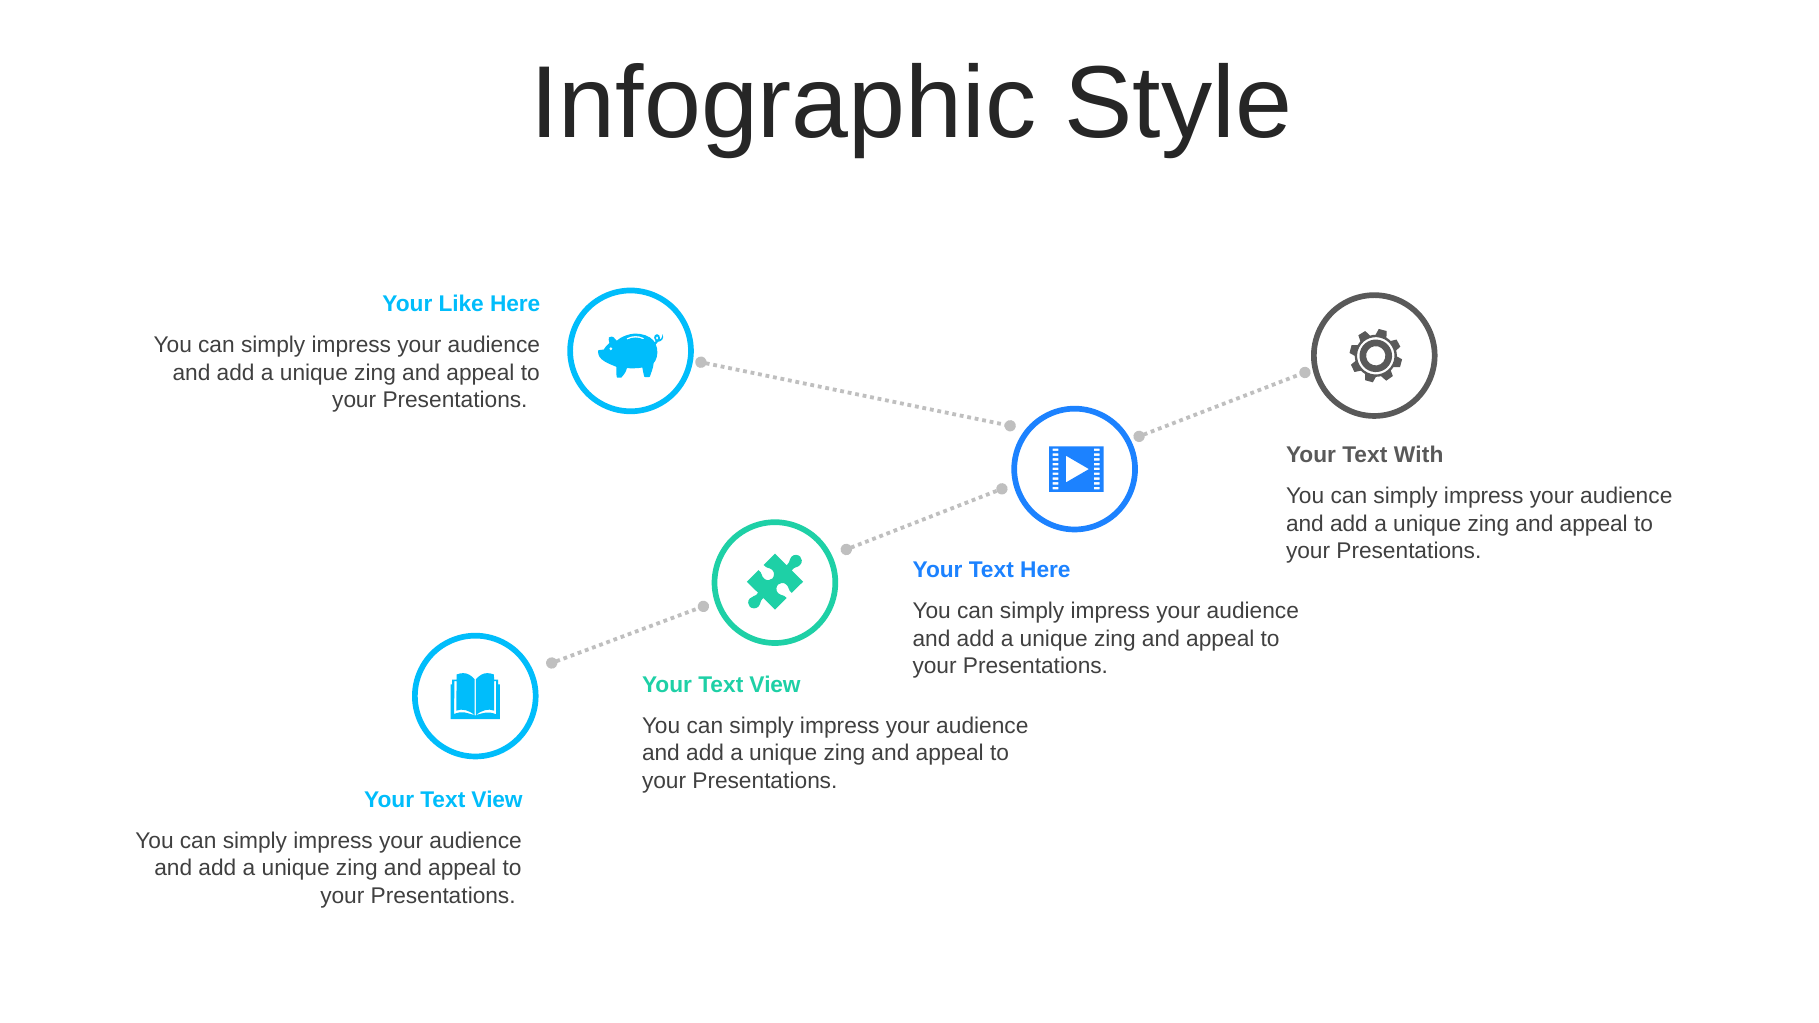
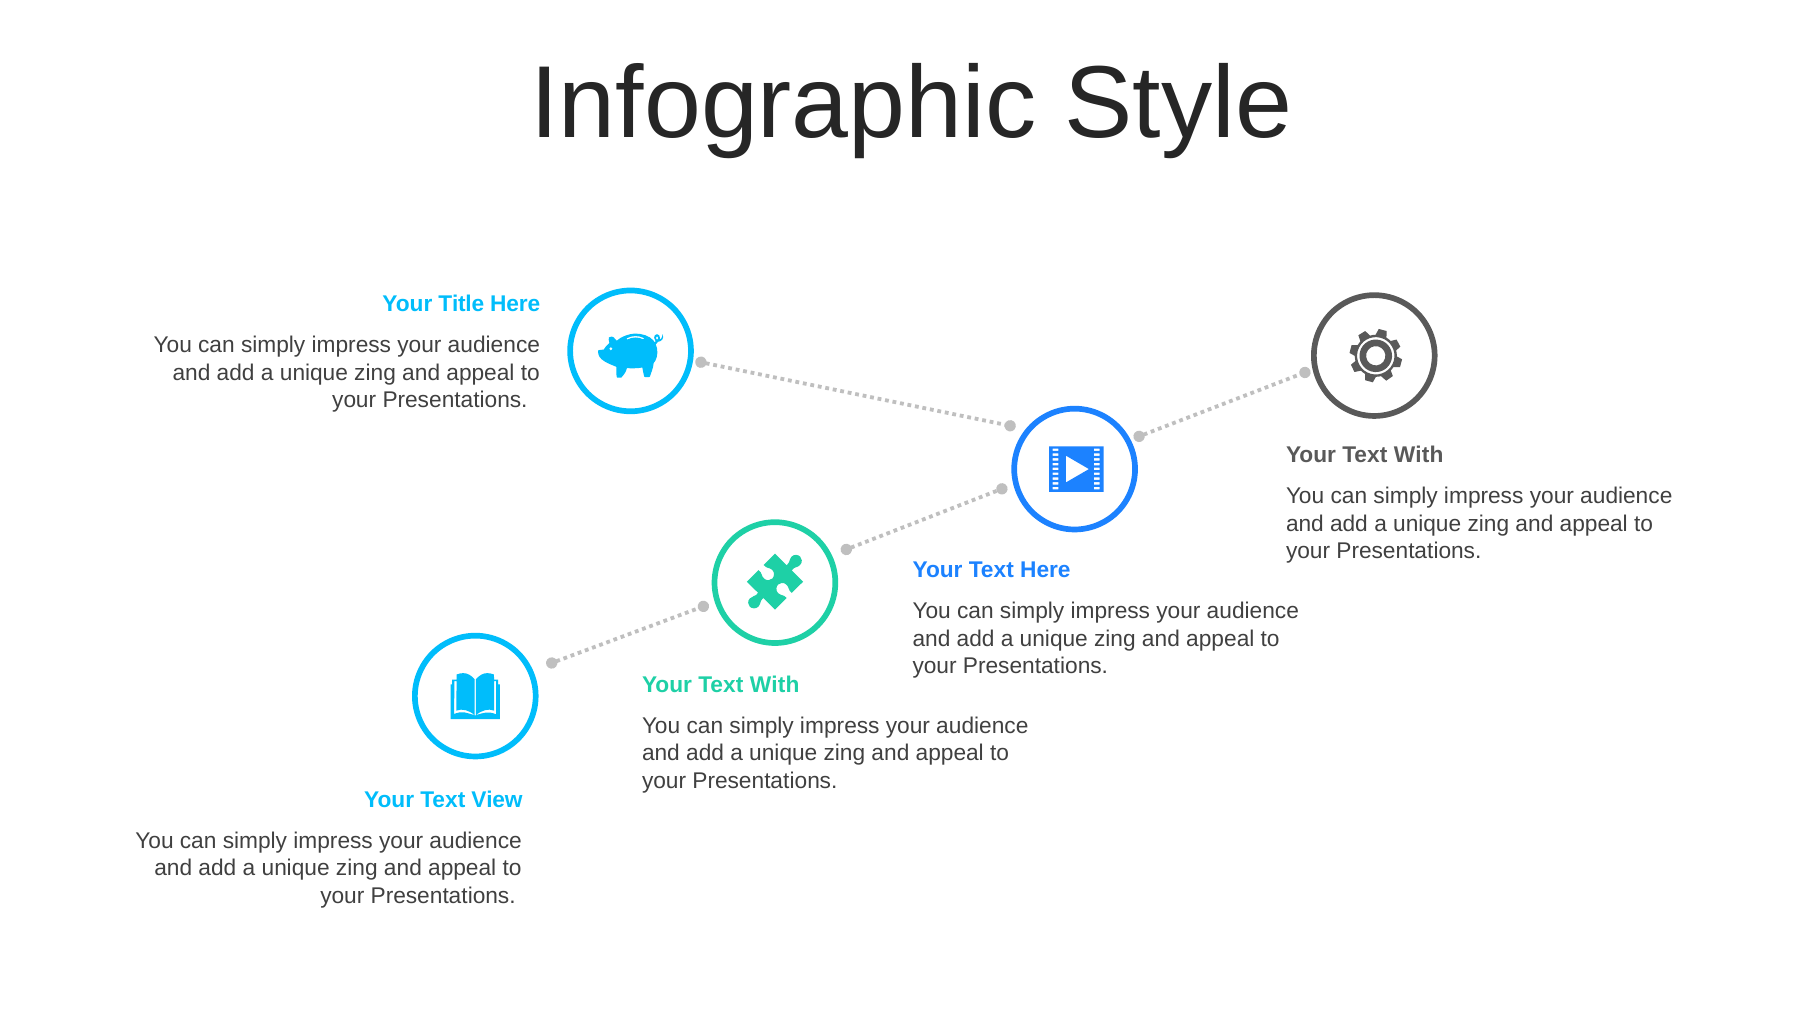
Like: Like -> Title (461, 304)
View: View -> With (775, 685)
